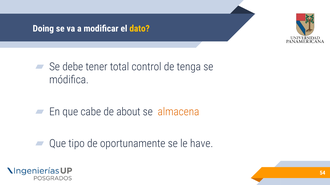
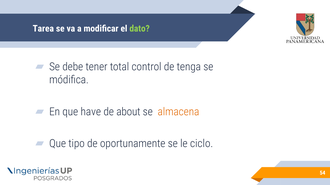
Doing: Doing -> Tarea (43, 29)
dato colour: yellow -> light green (140, 29)
cabe: cabe -> have (91, 112)
have: have -> ciclo (202, 144)
